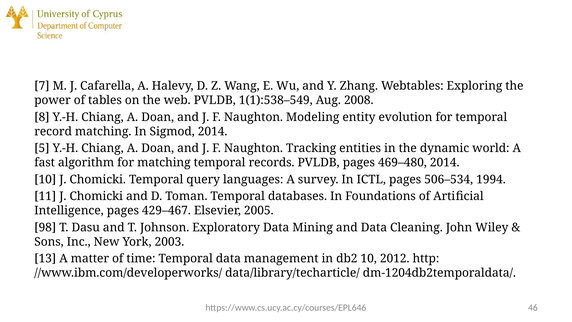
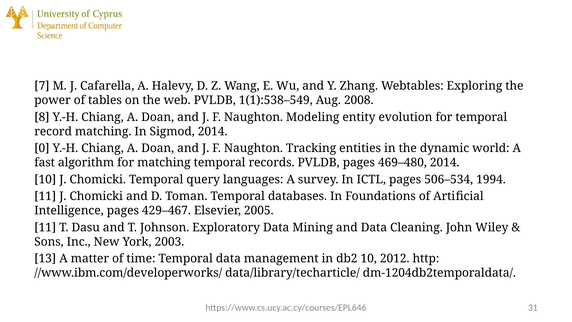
5: 5 -> 0 (42, 148)
98: 98 -> 11 (45, 227)
46: 46 -> 31 (533, 307)
